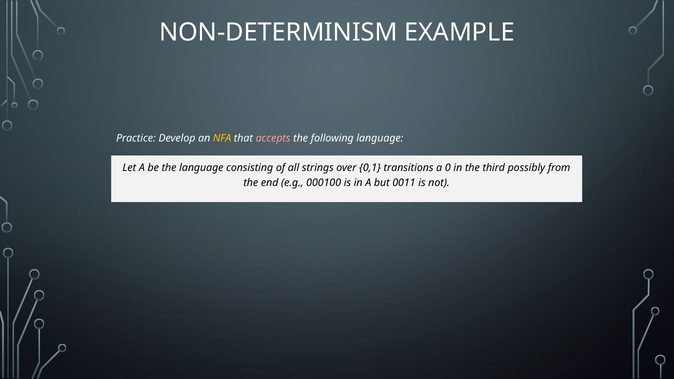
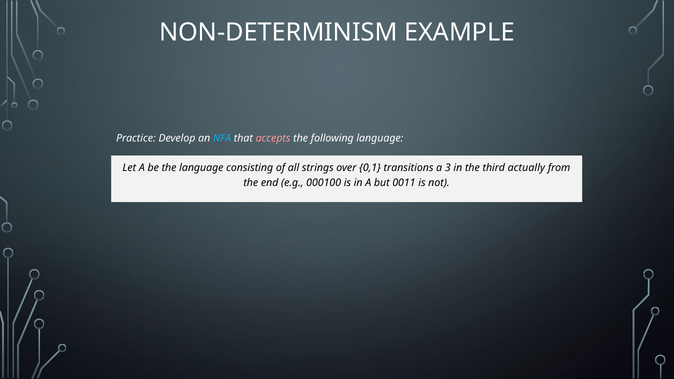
NFA colour: yellow -> light blue (222, 138)
0: 0 -> 3 (448, 168)
possibly: possibly -> actually (526, 168)
